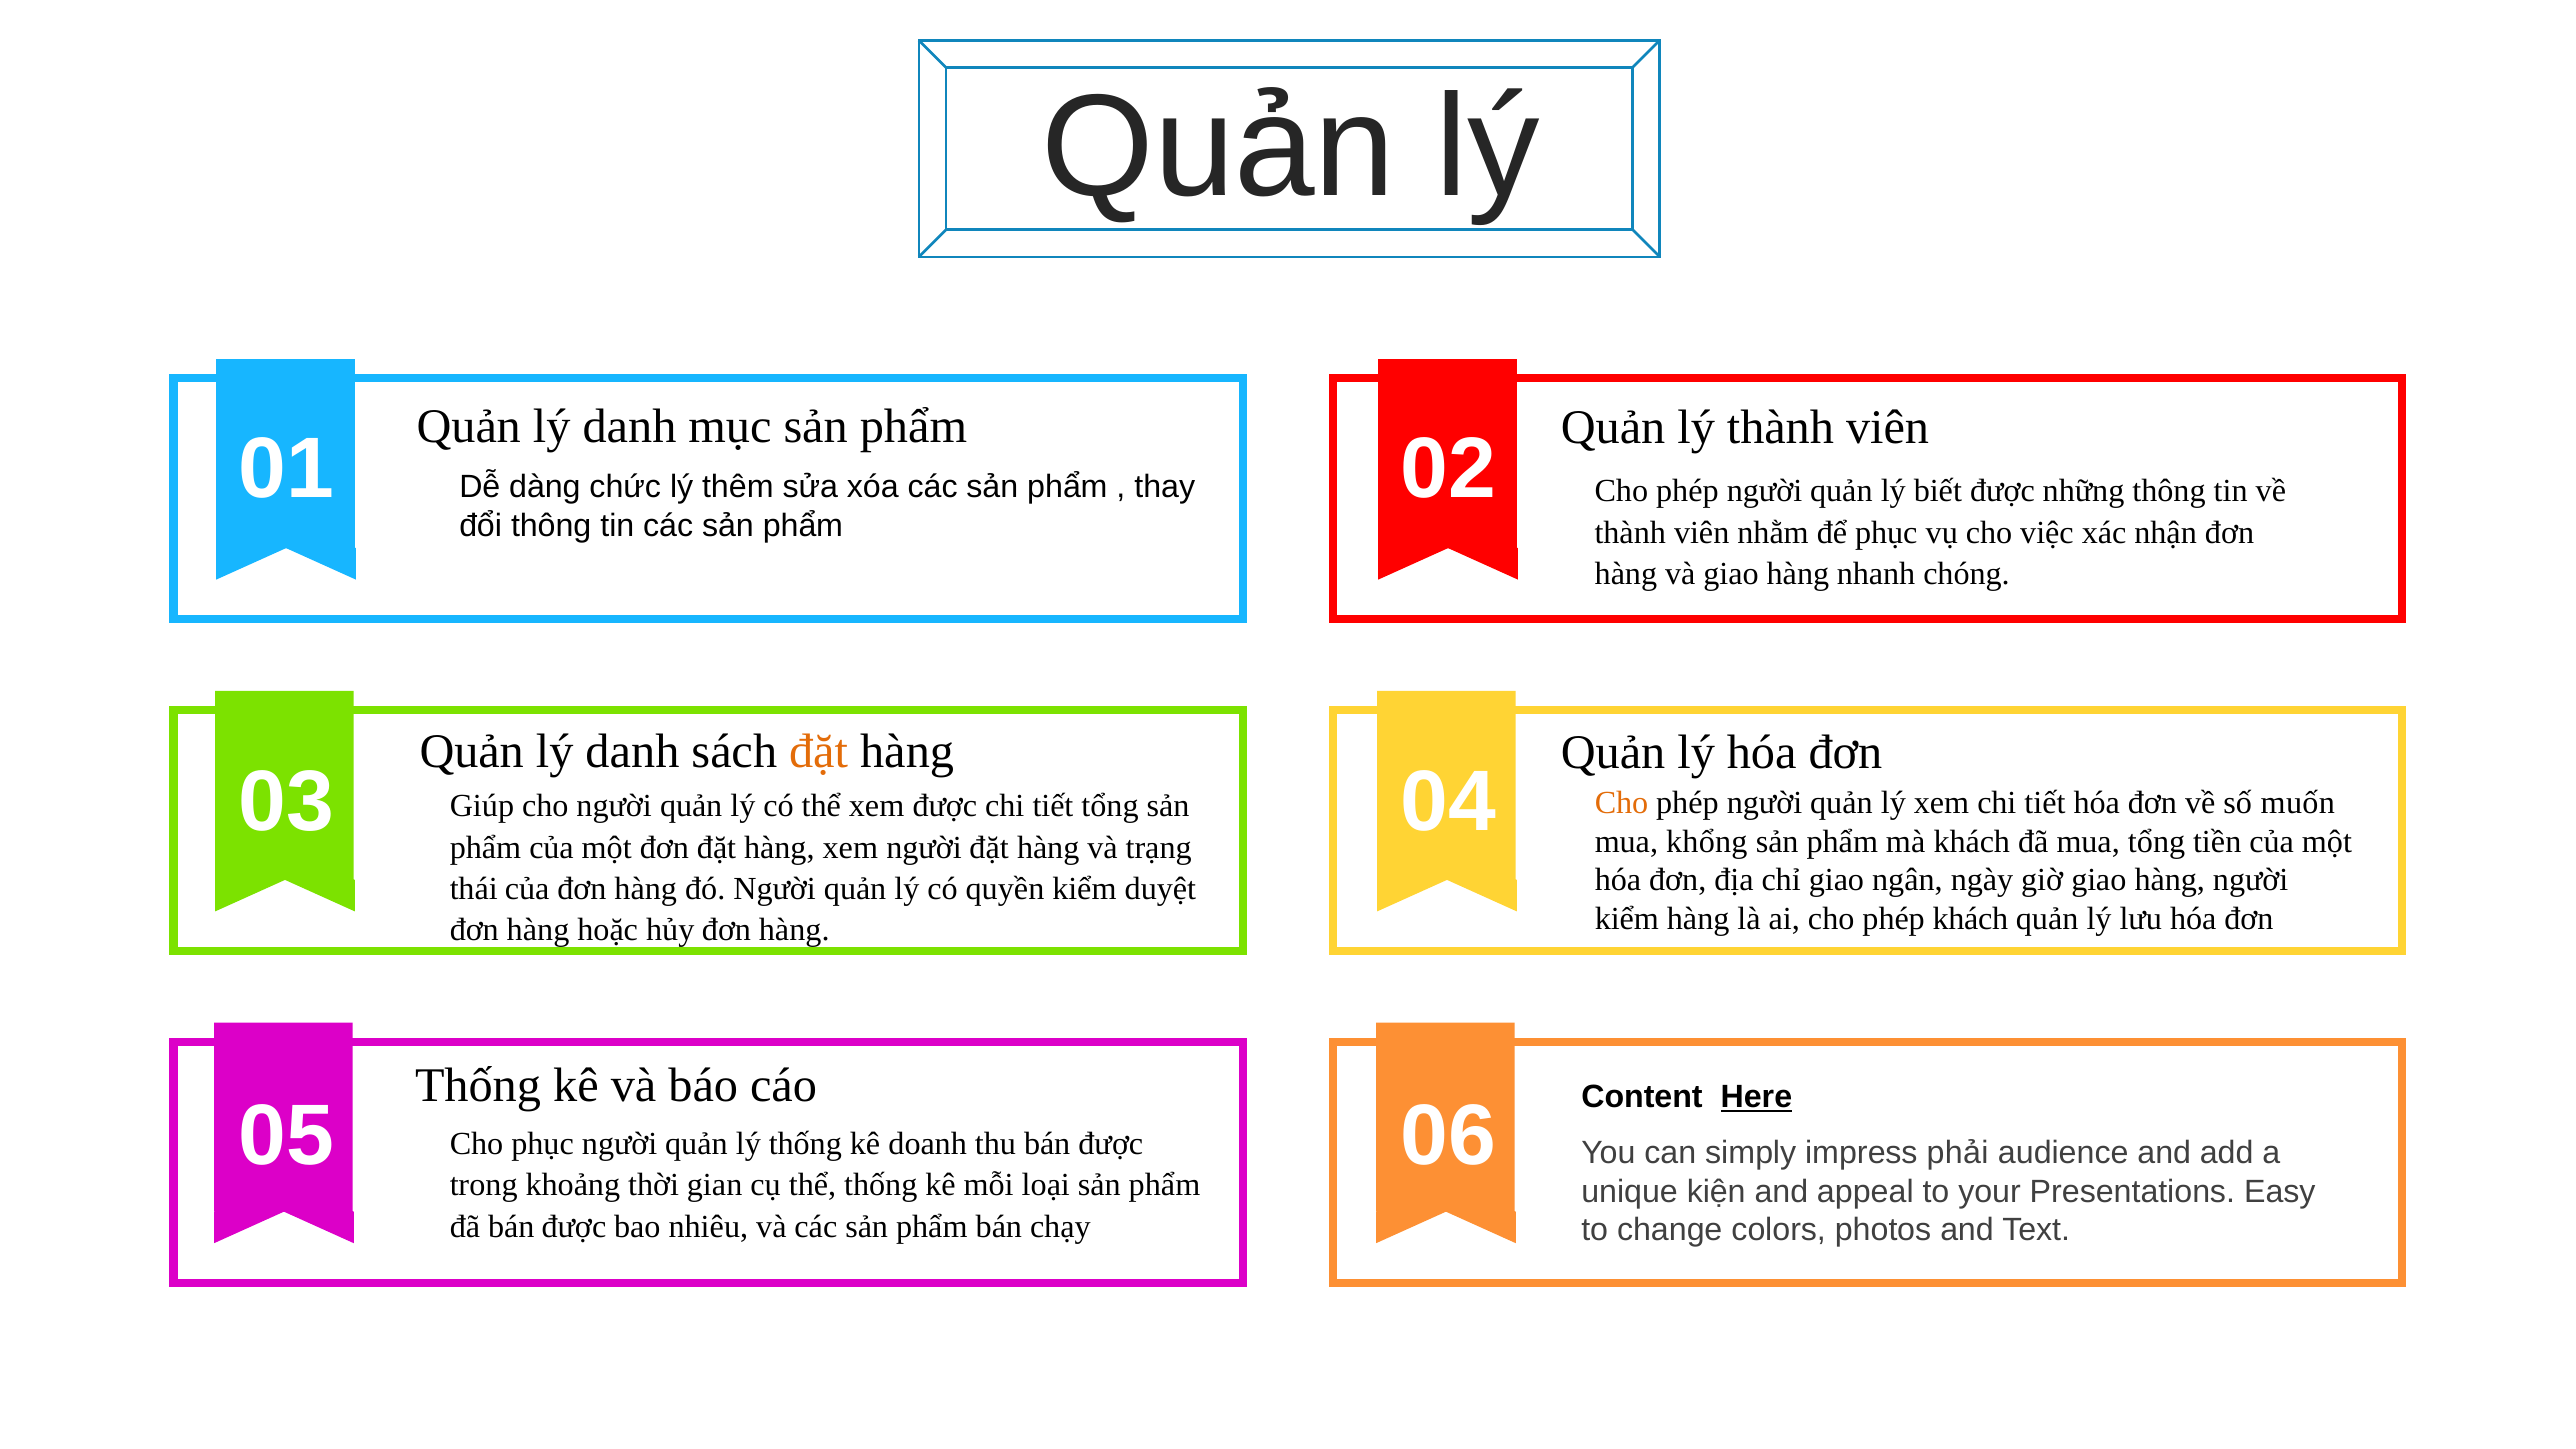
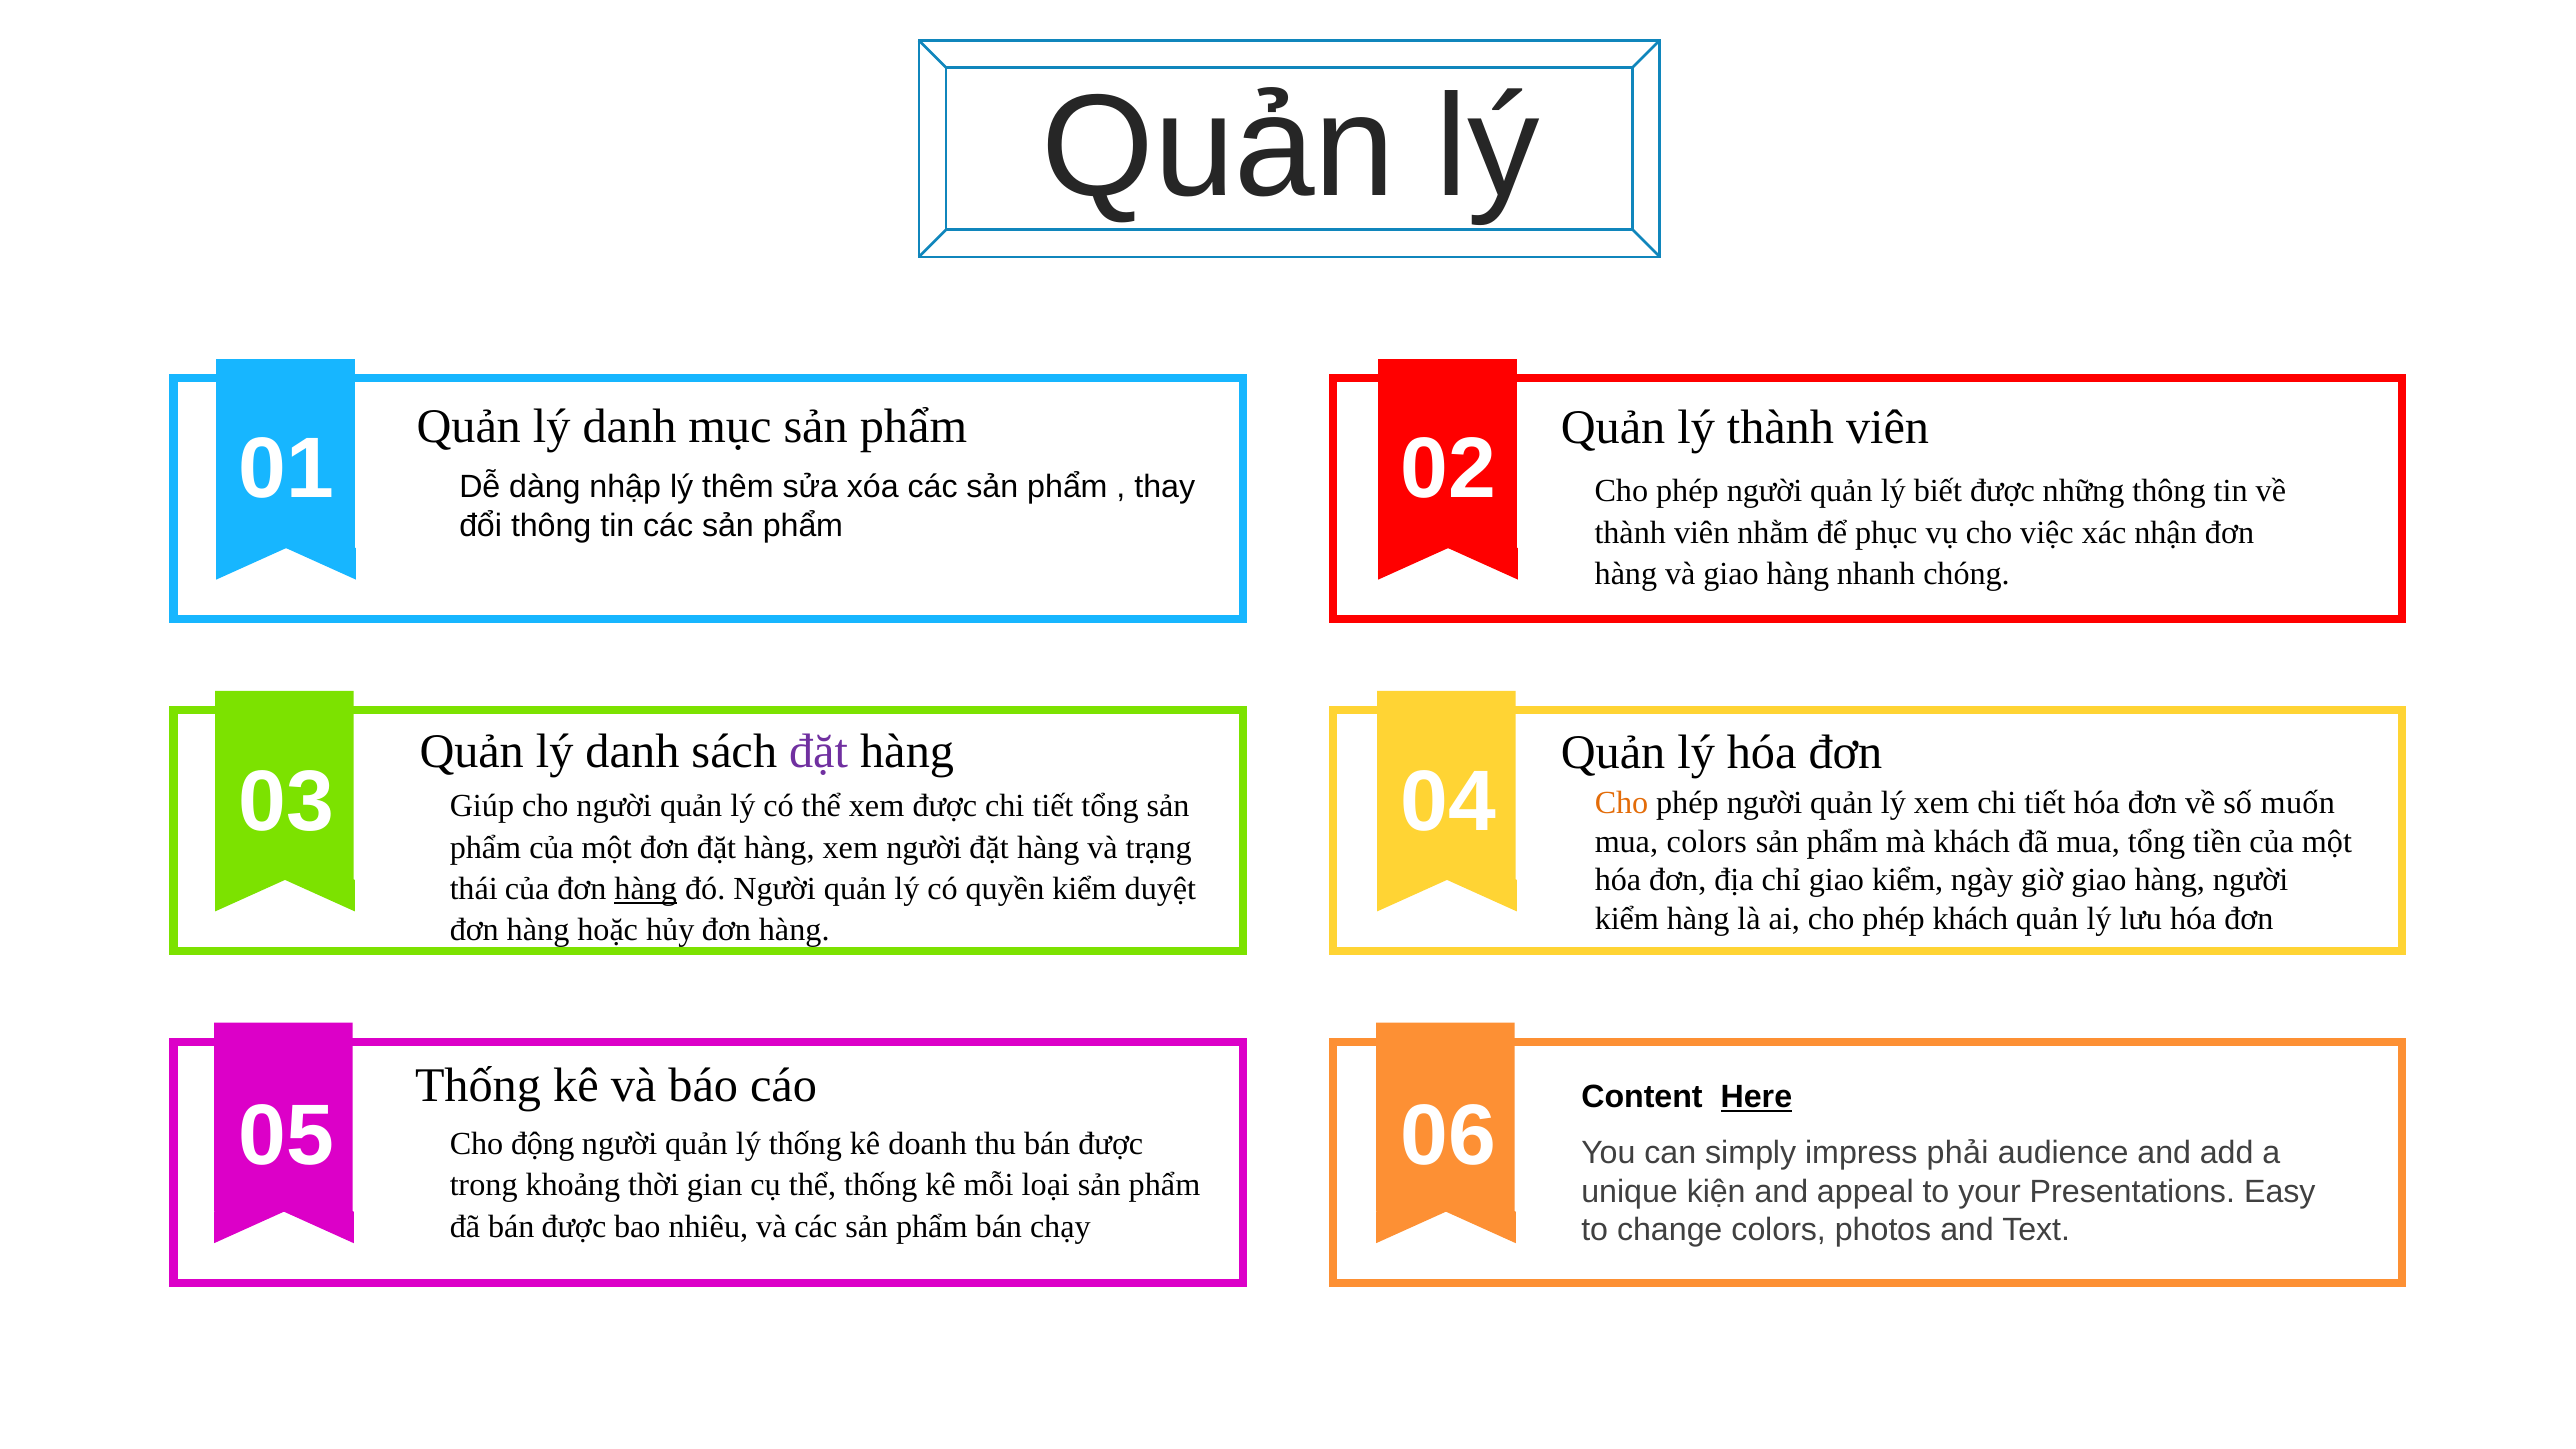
chức: chức -> nhập (625, 487)
đặt colour: orange -> purple (819, 752)
mua khổng: khổng -> colors (1707, 841)
giao ngân: ngân -> kiểm (1908, 880)
hàng underline: none -> present (646, 889)
Cho phục: phục -> động (543, 1144)
